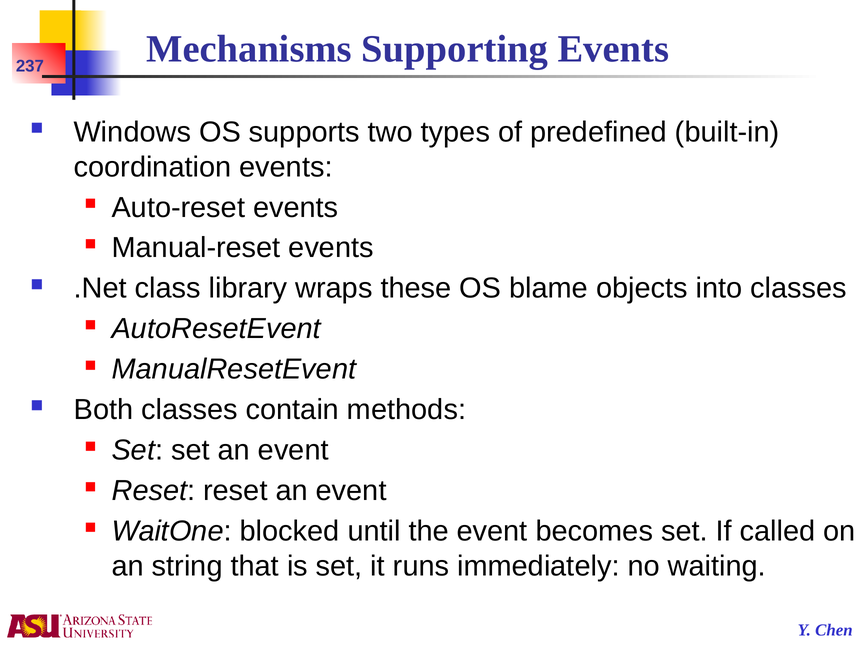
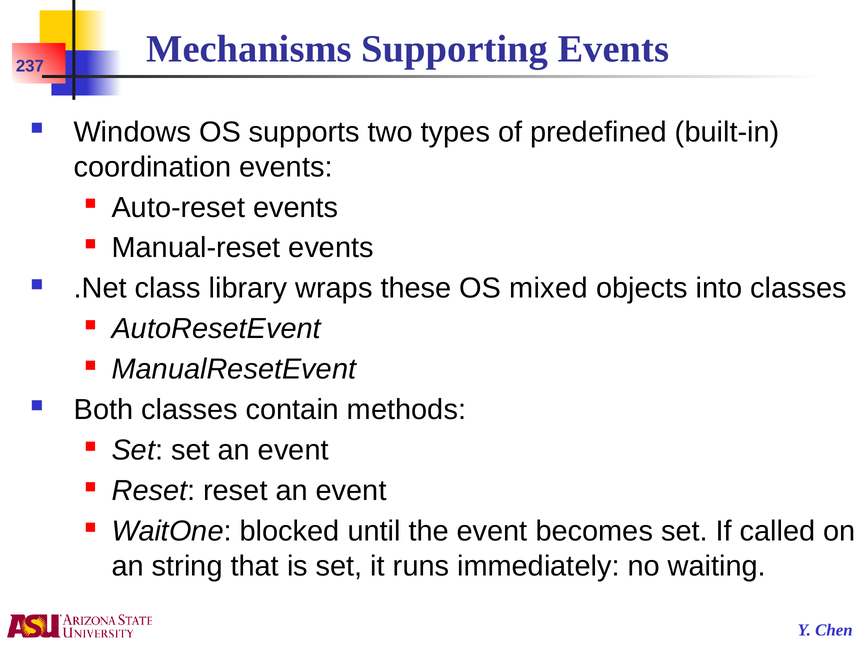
blame: blame -> mixed (549, 288)
